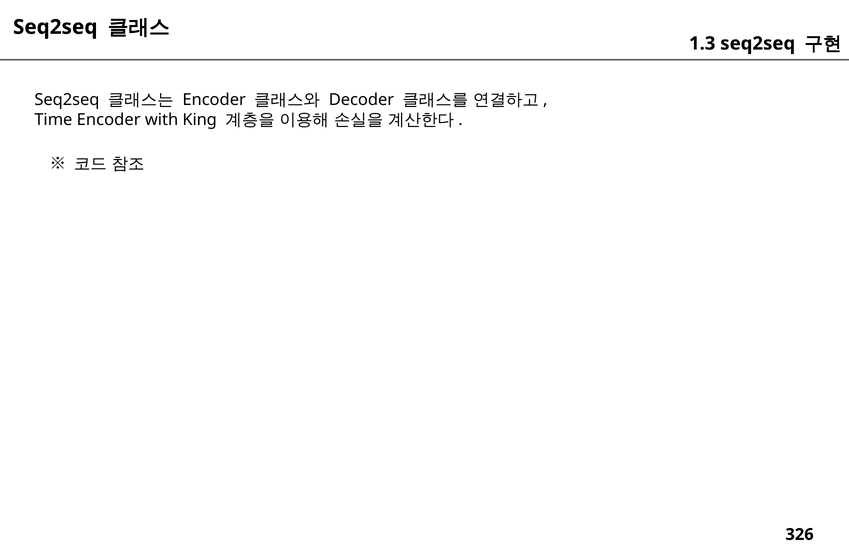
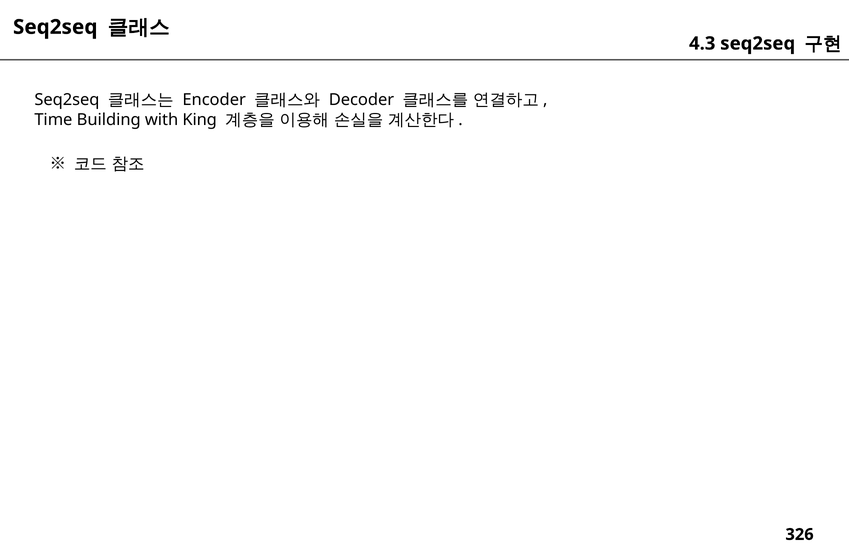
1.3: 1.3 -> 4.3 (702, 44)
Time Encoder: Encoder -> Building (109, 120)
